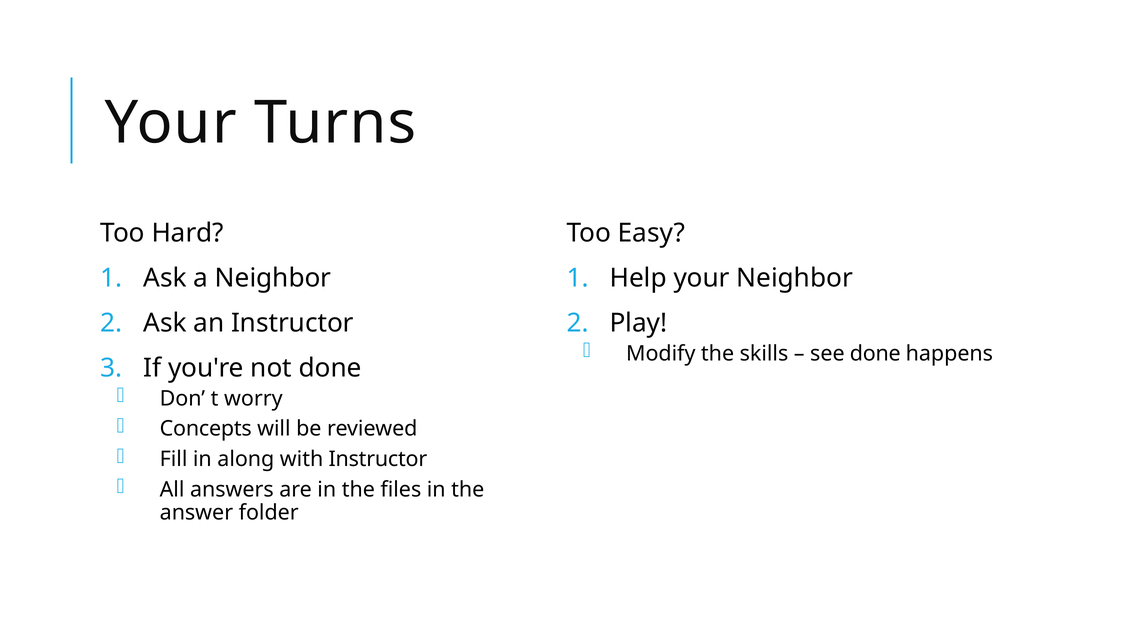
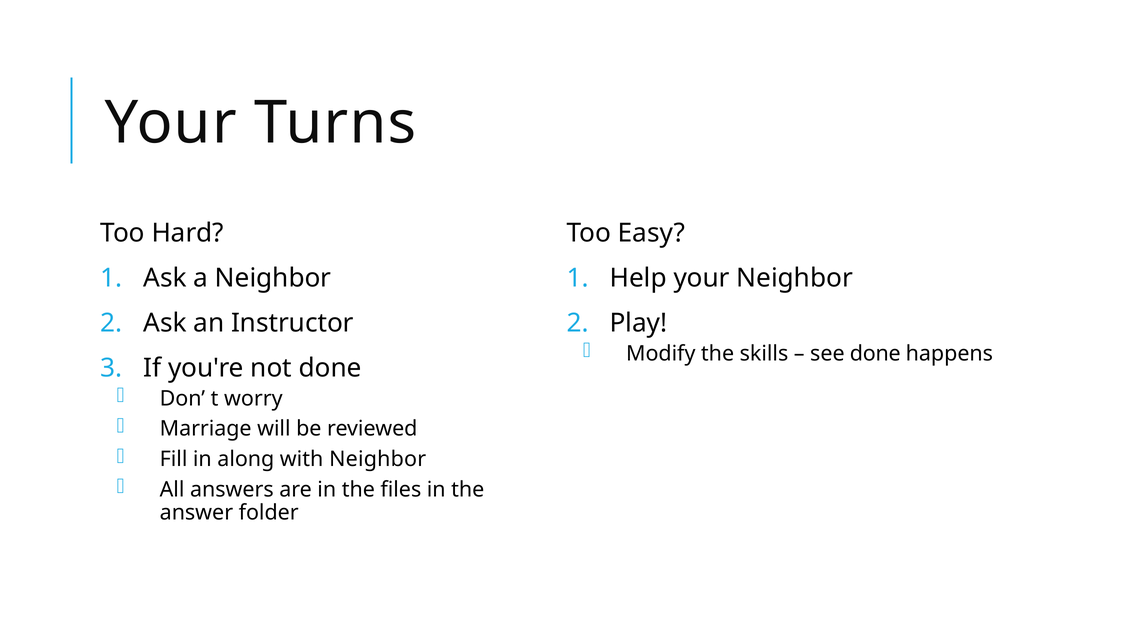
Concepts: Concepts -> Marriage (206, 429)
with Instructor: Instructor -> Neighbor (378, 459)
